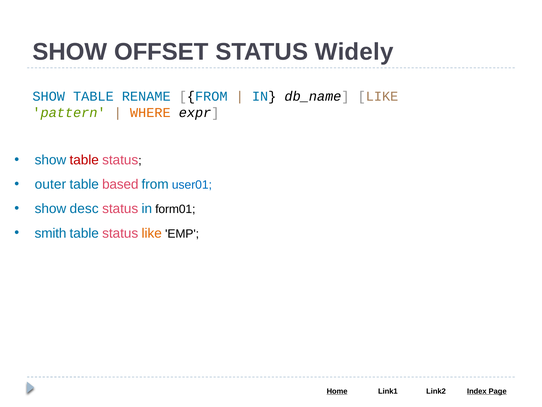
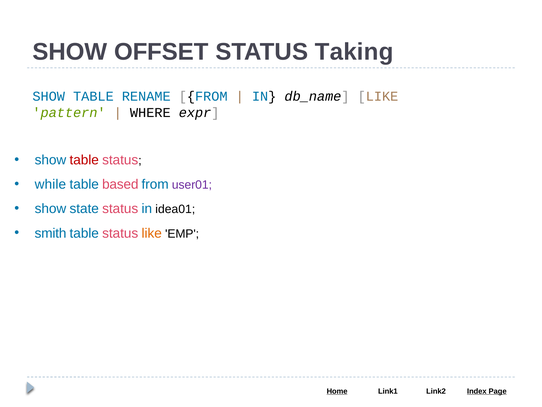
Widely: Widely -> Taking (354, 52)
WHERE colour: orange -> black (150, 113)
outer: outer -> while (50, 184)
user01 colour: blue -> purple (192, 185)
desc: desc -> state (84, 209)
form01: form01 -> idea01 (175, 209)
